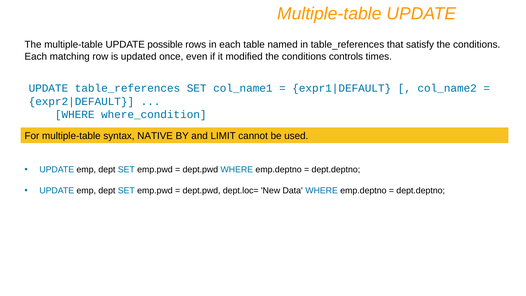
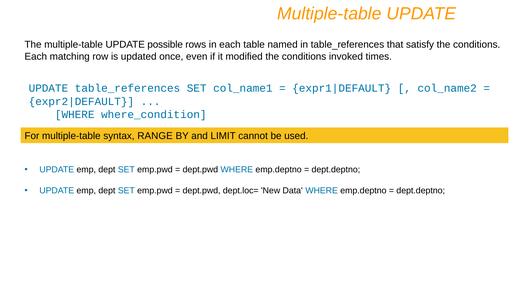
controls: controls -> invoked (346, 57)
NATIVE: NATIVE -> RANGE (155, 136)
